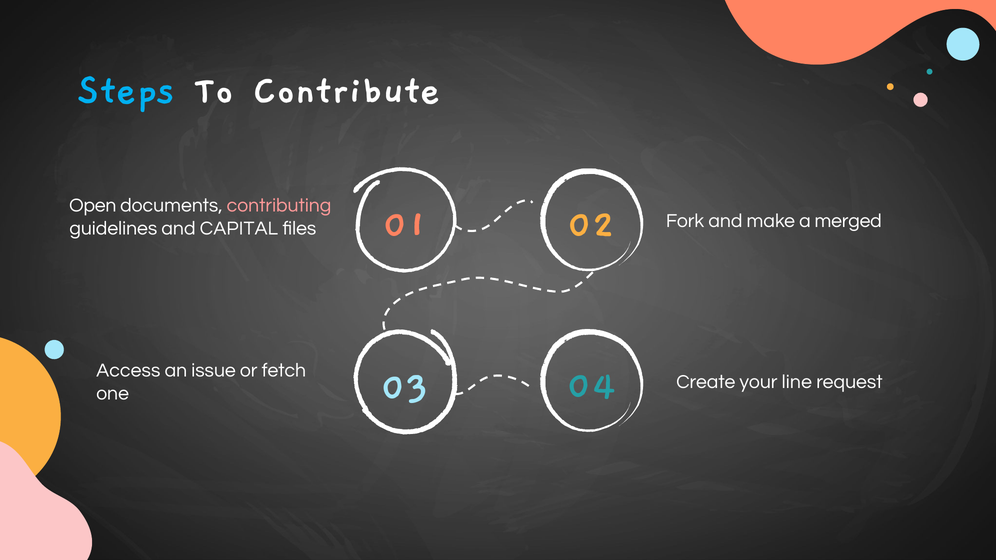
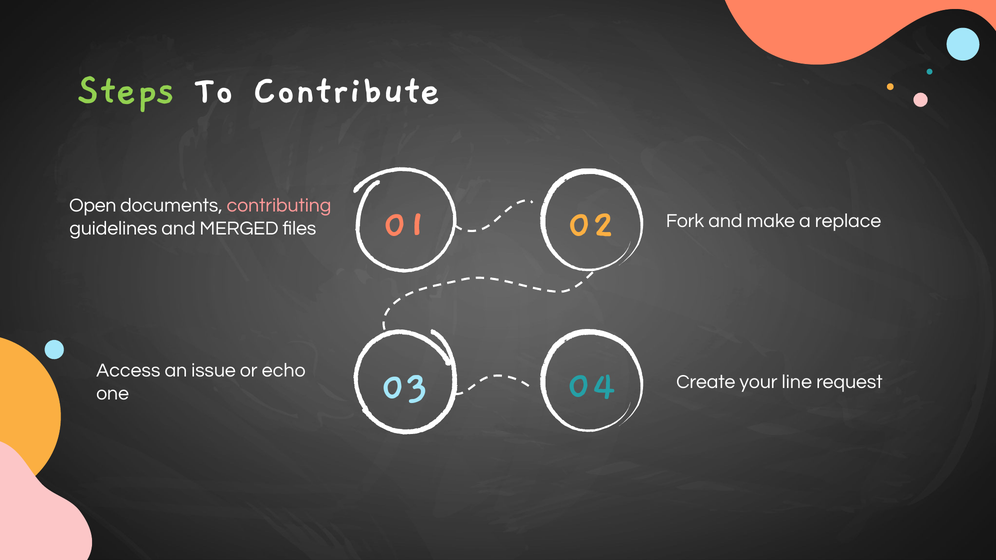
Steps colour: light blue -> light green (126, 88)
merged: merged -> replace (848, 221)
CAPITAL: CAPITAL -> MERGED (239, 229)
fetch: fetch -> echo (284, 370)
